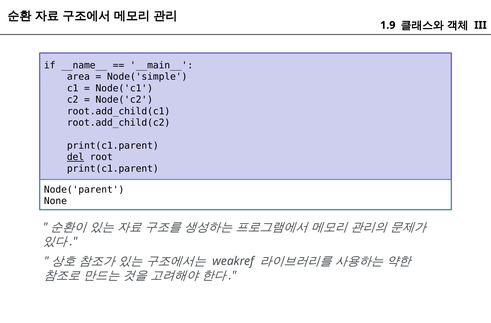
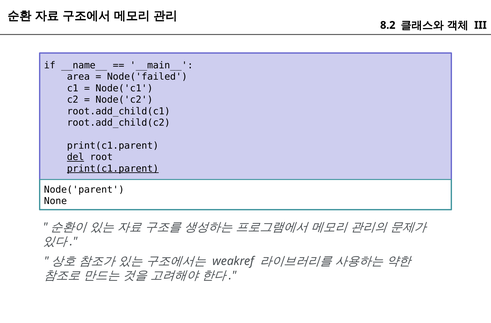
1.9: 1.9 -> 8.2 (388, 25)
Node('simple: Node('simple -> Node('failed (147, 77)
print(c1.parent underline: none -> present (113, 168)
